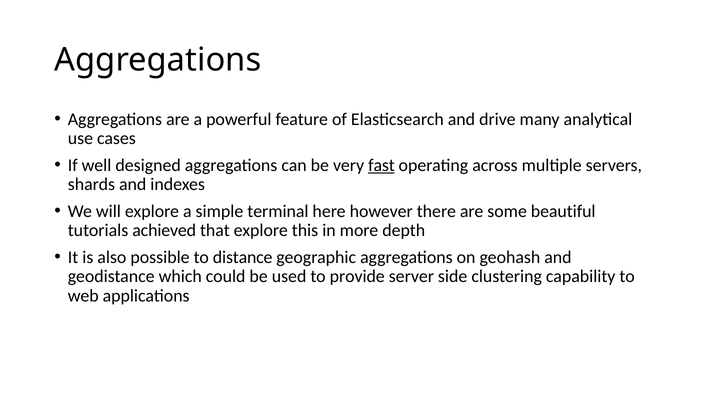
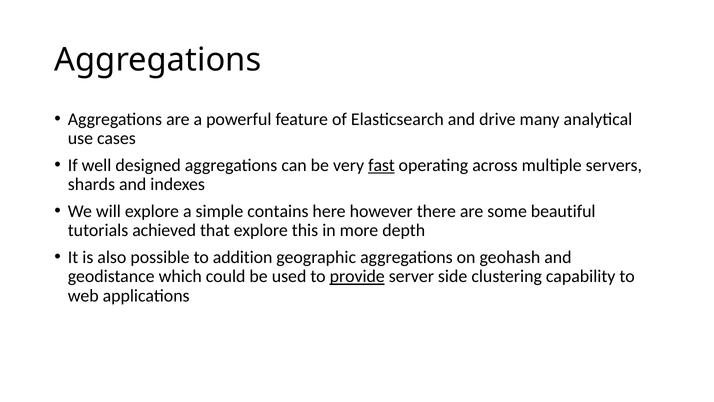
terminal: terminal -> contains (278, 211)
distance: distance -> addition (243, 257)
provide underline: none -> present (357, 276)
